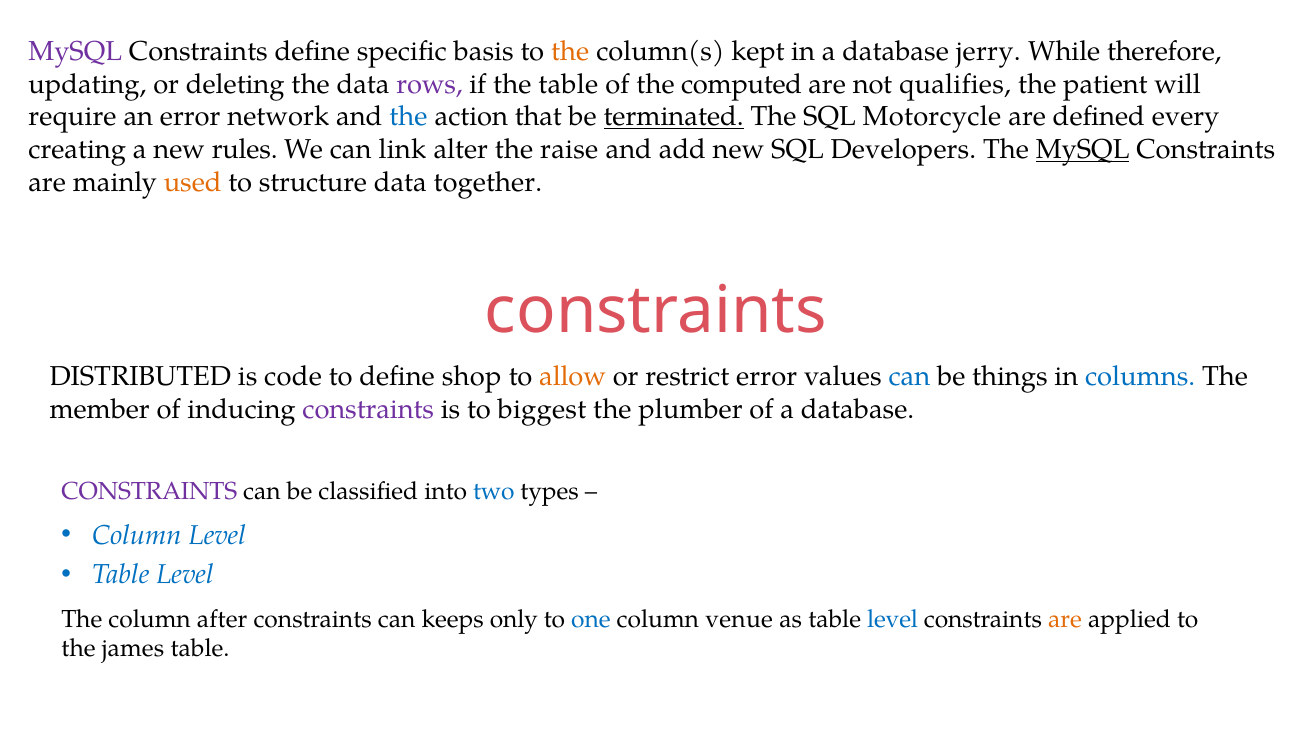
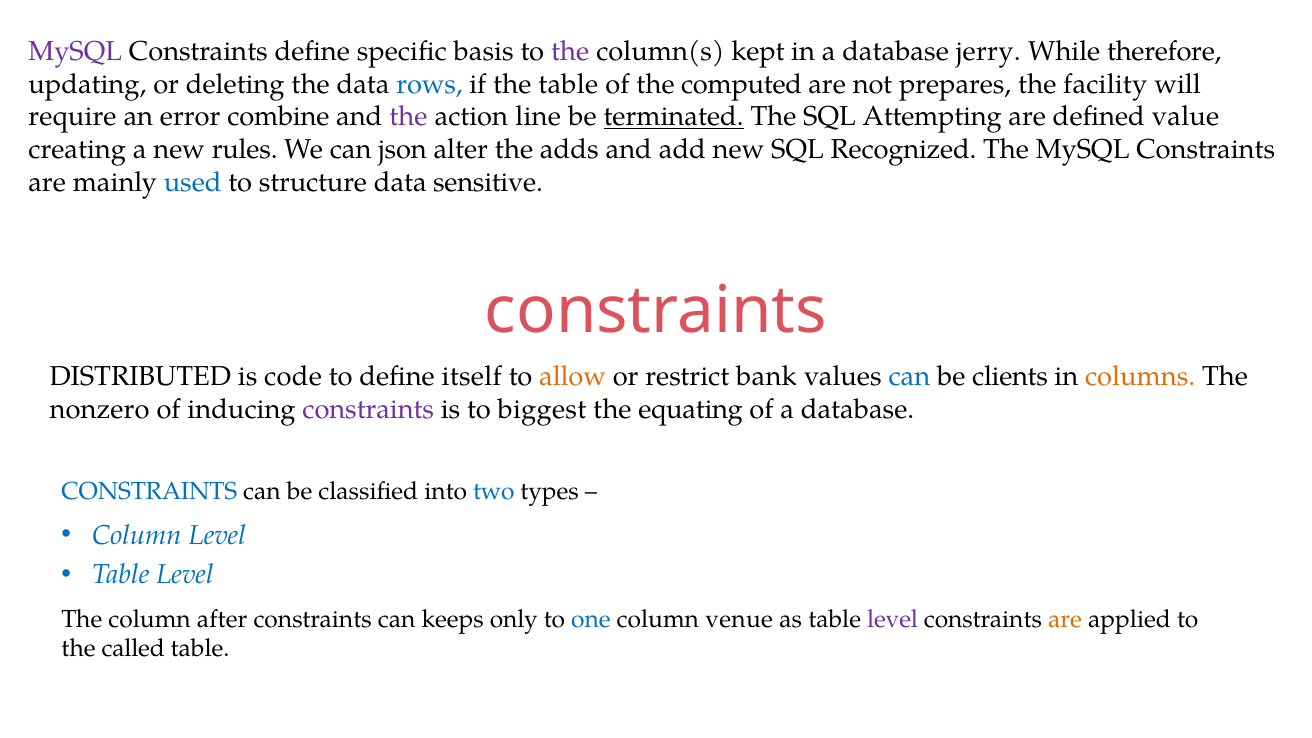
the colour: orange -> purple (570, 51)
rows colour: purple -> blue (430, 84)
qualifies: qualifies -> prepares (955, 84)
patient: patient -> facility (1105, 84)
network: network -> combine (278, 117)
the colour: blue -> purple (408, 117)
that: that -> line (538, 117)
Motorcycle: Motorcycle -> Attempting (932, 117)
every: every -> value (1186, 117)
link: link -> json (403, 150)
raise: raise -> adds (569, 150)
Developers: Developers -> Recognized (904, 150)
MySQL underline: present -> none (1083, 150)
used colour: orange -> blue (193, 182)
together: together -> sensitive (488, 182)
shop: shop -> itself (472, 377)
restrict error: error -> bank (767, 377)
things: things -> clients (1010, 377)
columns colour: blue -> orange (1140, 377)
member: member -> nonzero (100, 410)
plumber: plumber -> equating (691, 410)
CONSTRAINTS colour: purple -> blue (149, 491)
level colour: blue -> purple (893, 619)
james: james -> called (133, 648)
